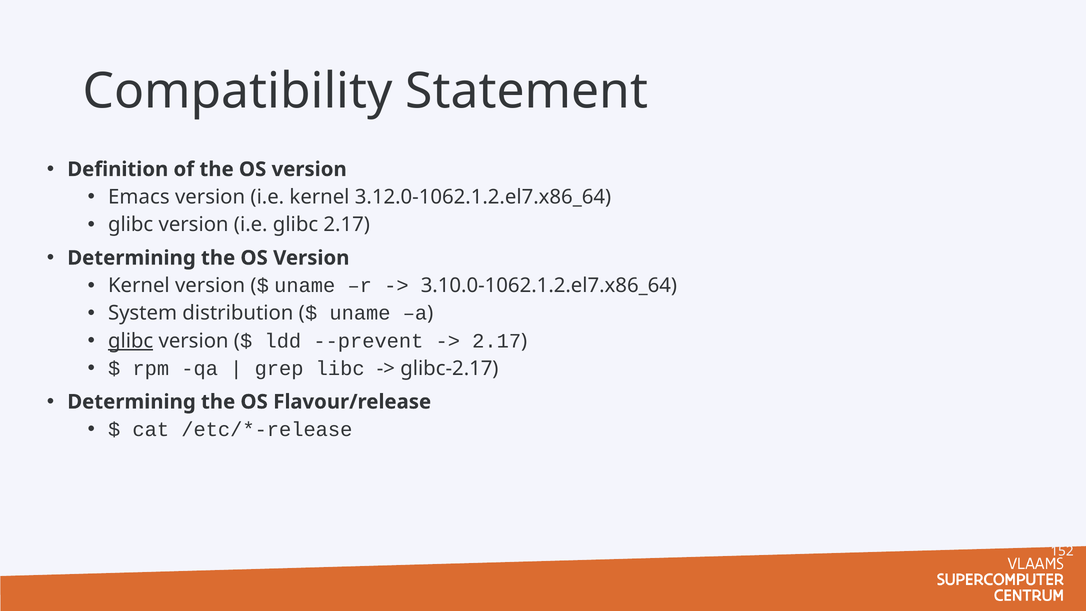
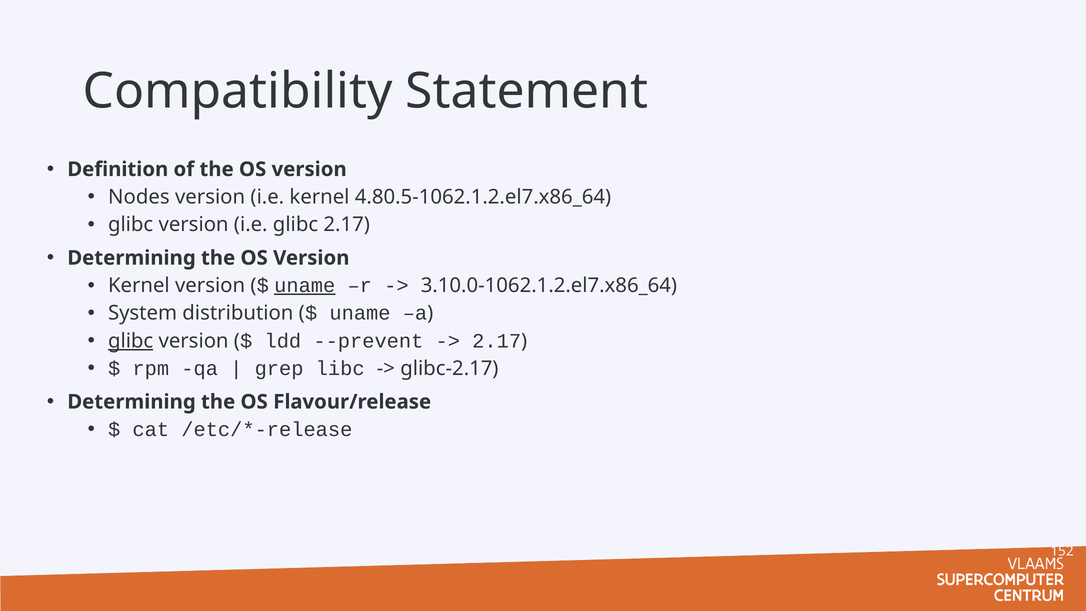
Emacs: Emacs -> Nodes (139, 197)
3.12.0-1062.1.2.el7.x86_64: 3.12.0-1062.1.2.el7.x86_64 -> 4.80.5-1062.1.2.el7.x86_64 (483, 197)
uname underline: none -> present (305, 286)
